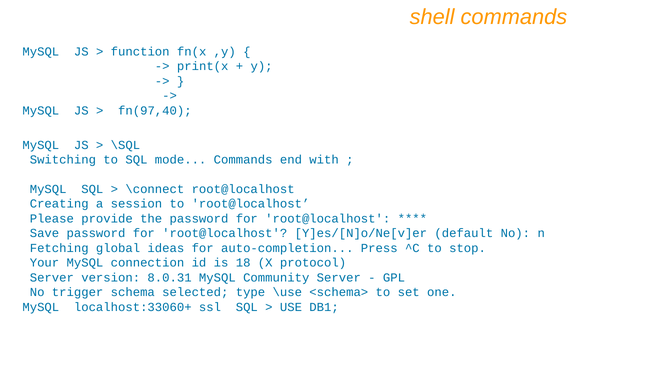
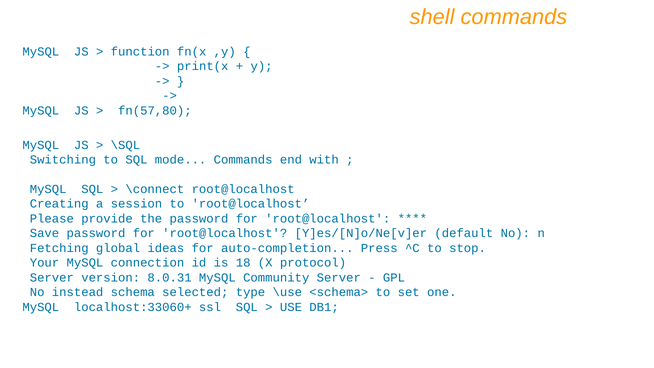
fn(97,40: fn(97,40 -> fn(57,80 (155, 110)
trigger: trigger -> instead (78, 292)
